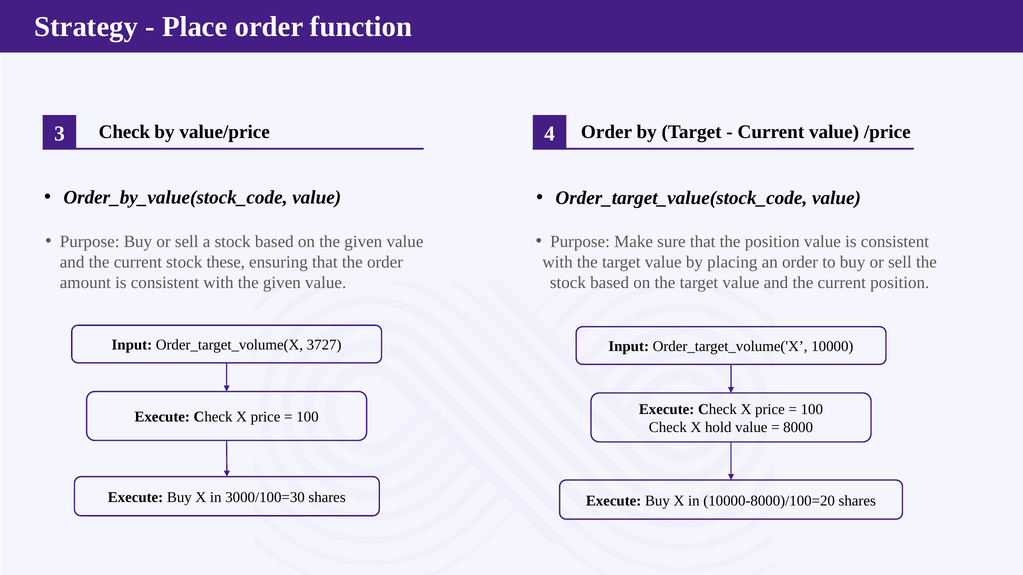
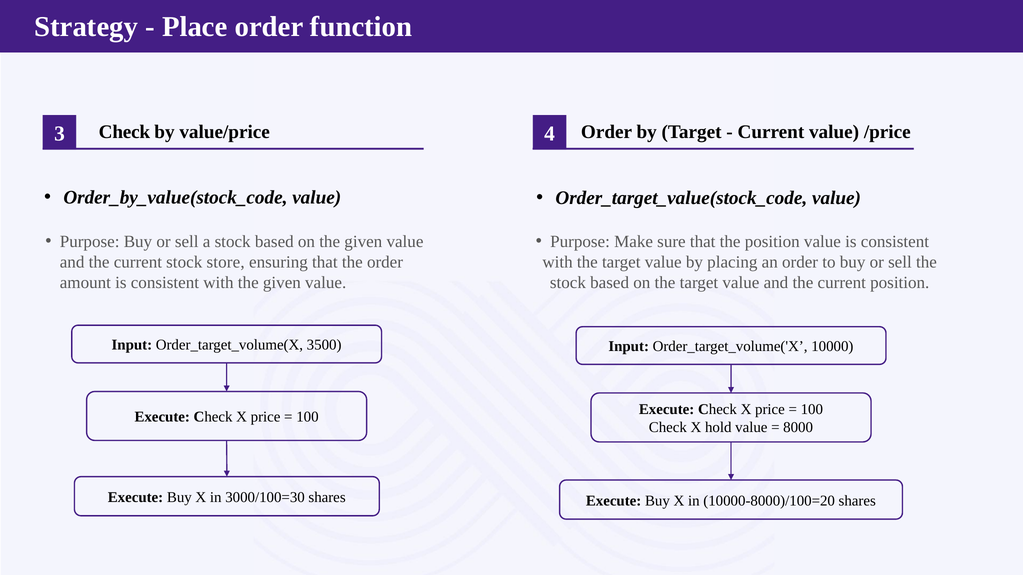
these: these -> store (226, 262)
3727: 3727 -> 3500 (324, 345)
